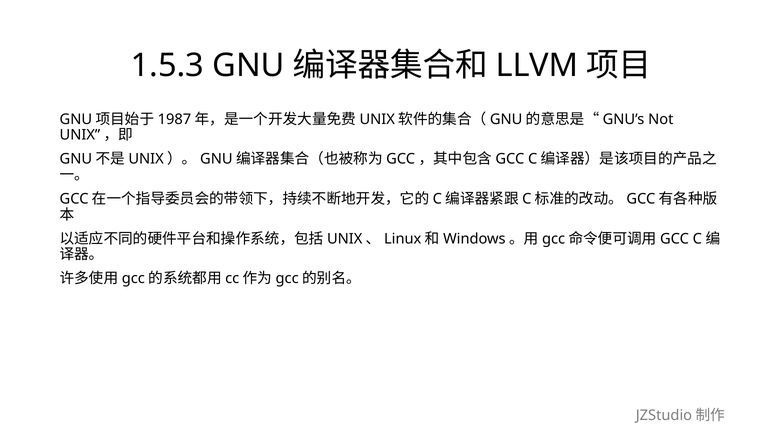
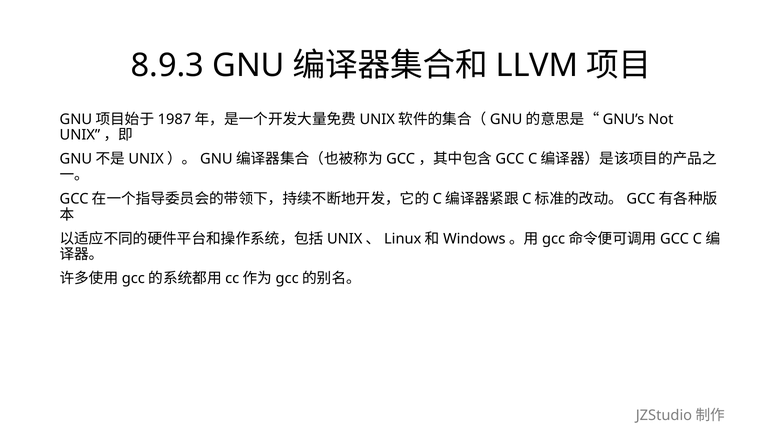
1.5.3: 1.5.3 -> 8.9.3 (167, 66)
